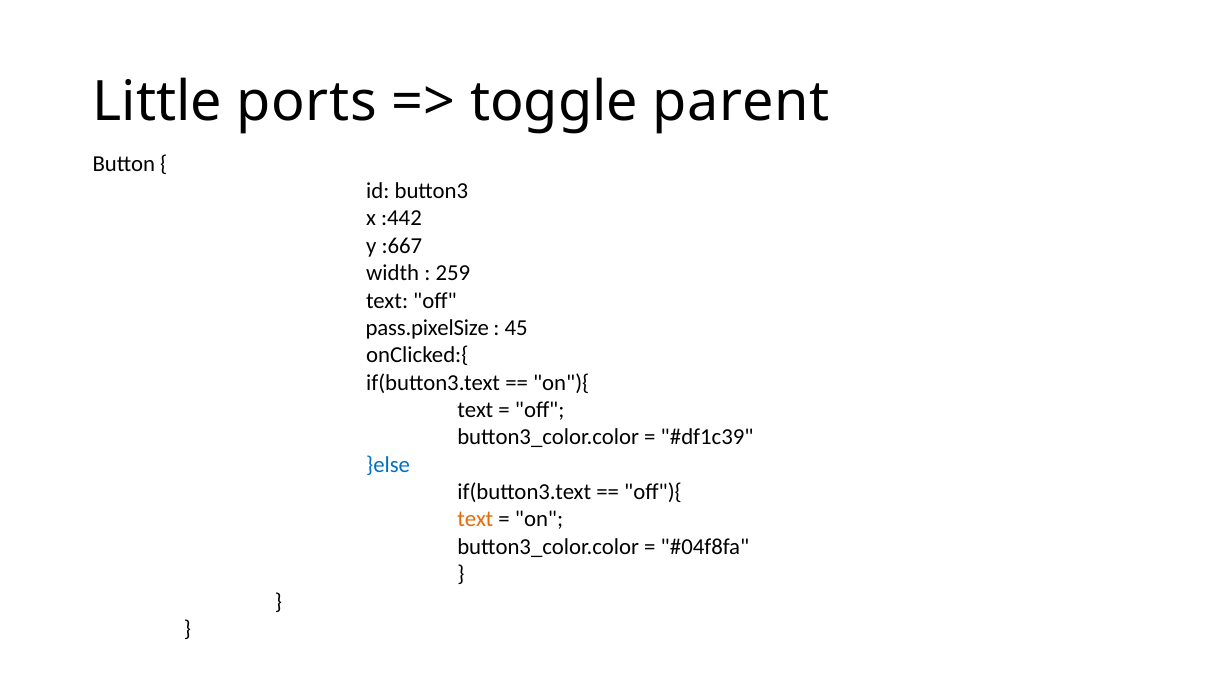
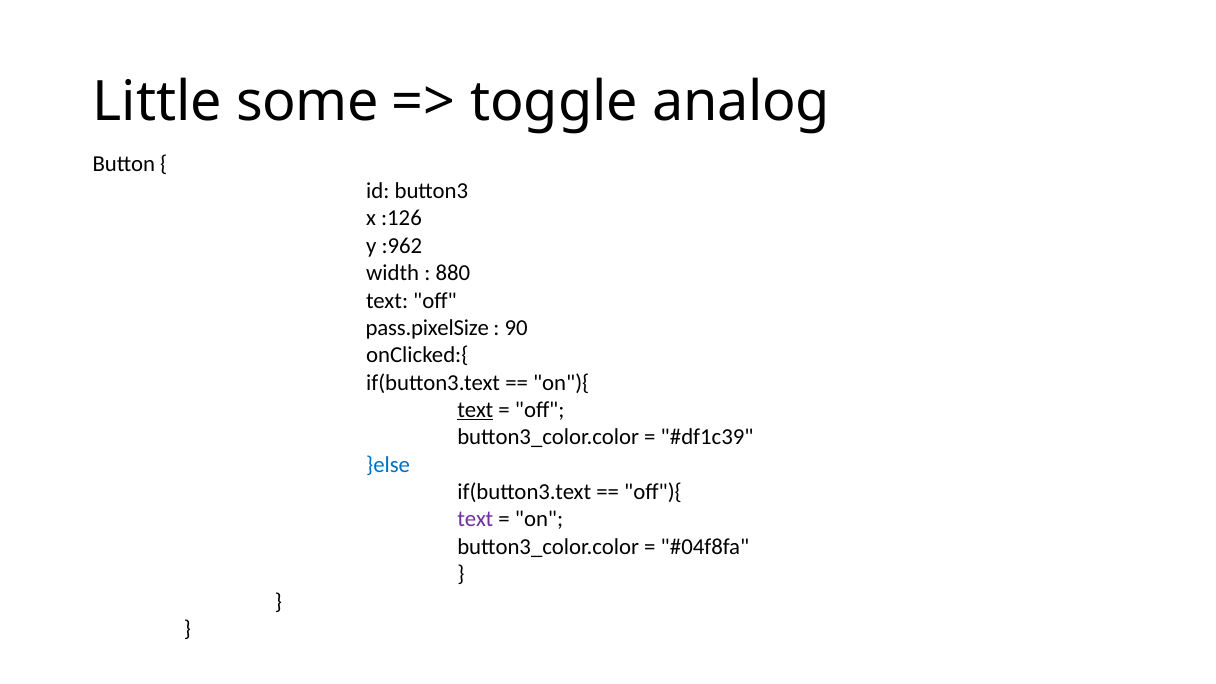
ports: ports -> some (307, 102)
parent: parent -> analog (741, 102)
:442: :442 -> :126 (401, 218)
:667: :667 -> :962 (402, 246)
259: 259 -> 880 (453, 273)
45: 45 -> 90 (516, 328)
text underline: none -> present (475, 410)
text colour: orange -> purple (475, 519)
